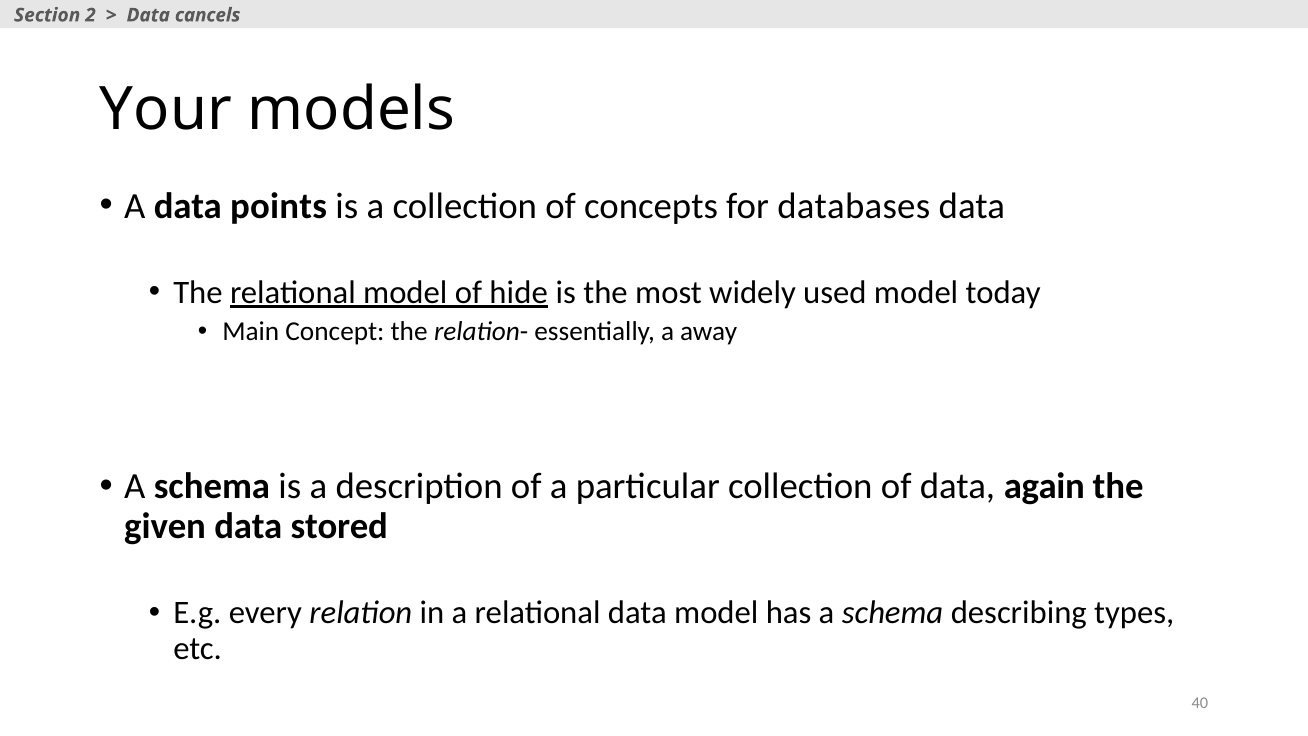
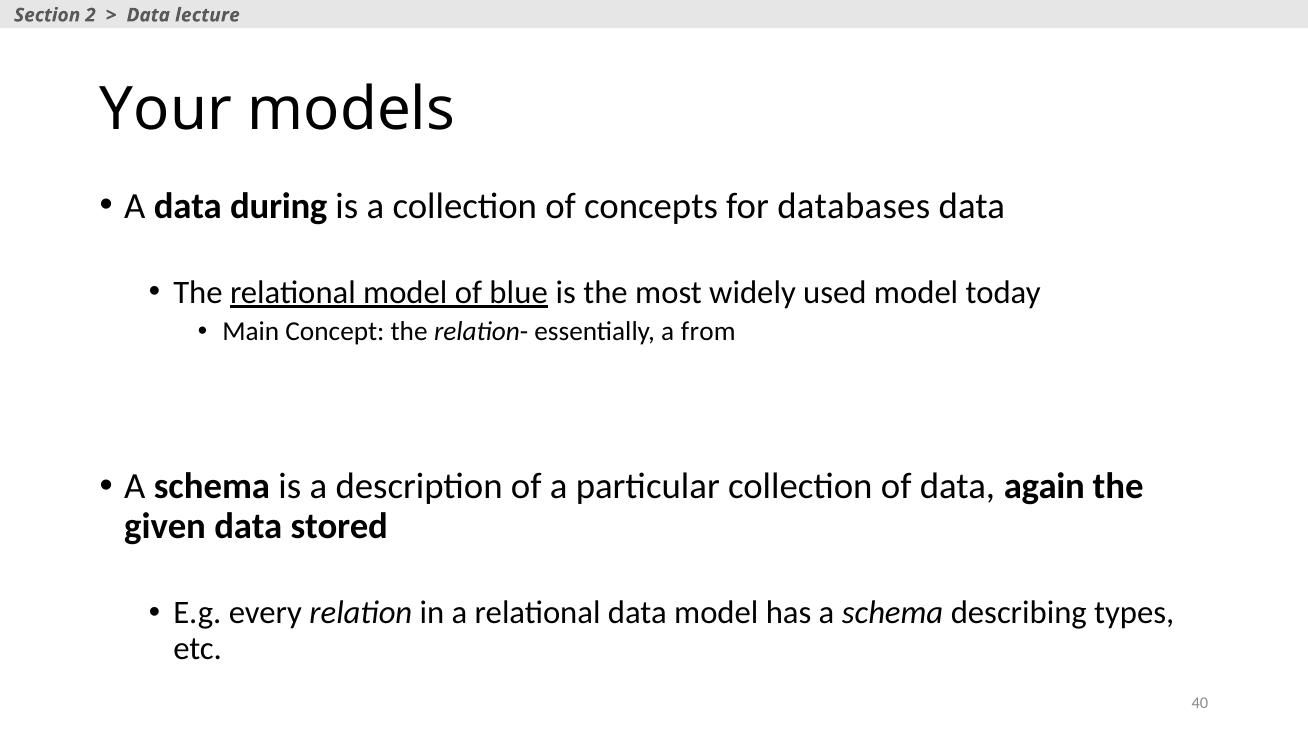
cancels: cancels -> lecture (207, 15)
points: points -> during (279, 206)
hide: hide -> blue (519, 292)
away: away -> from (708, 332)
